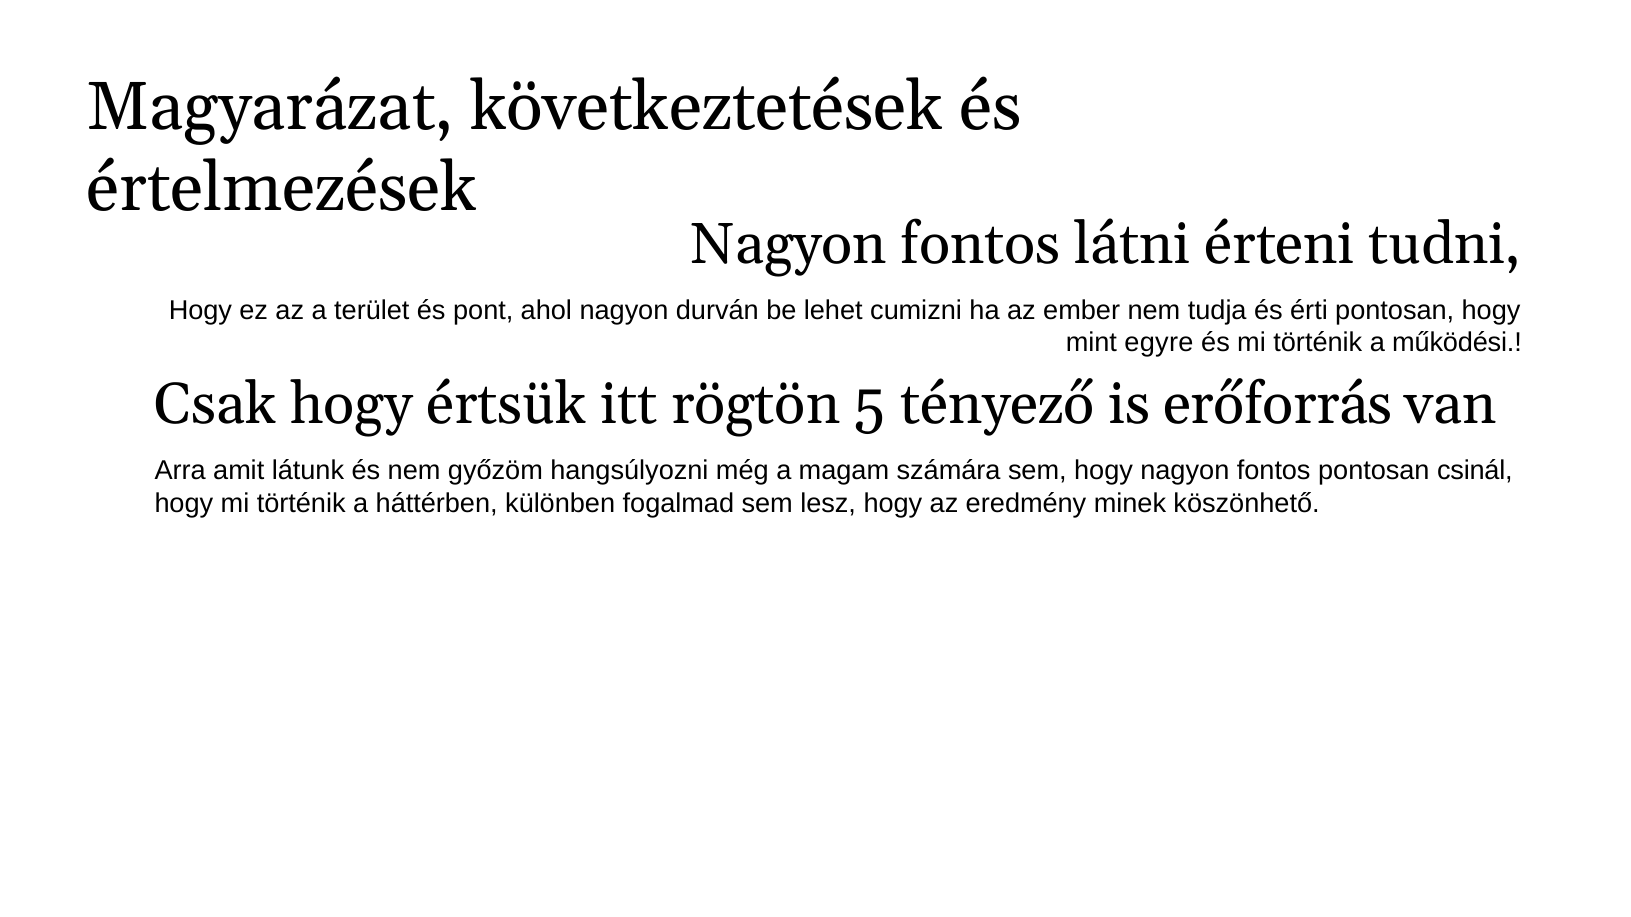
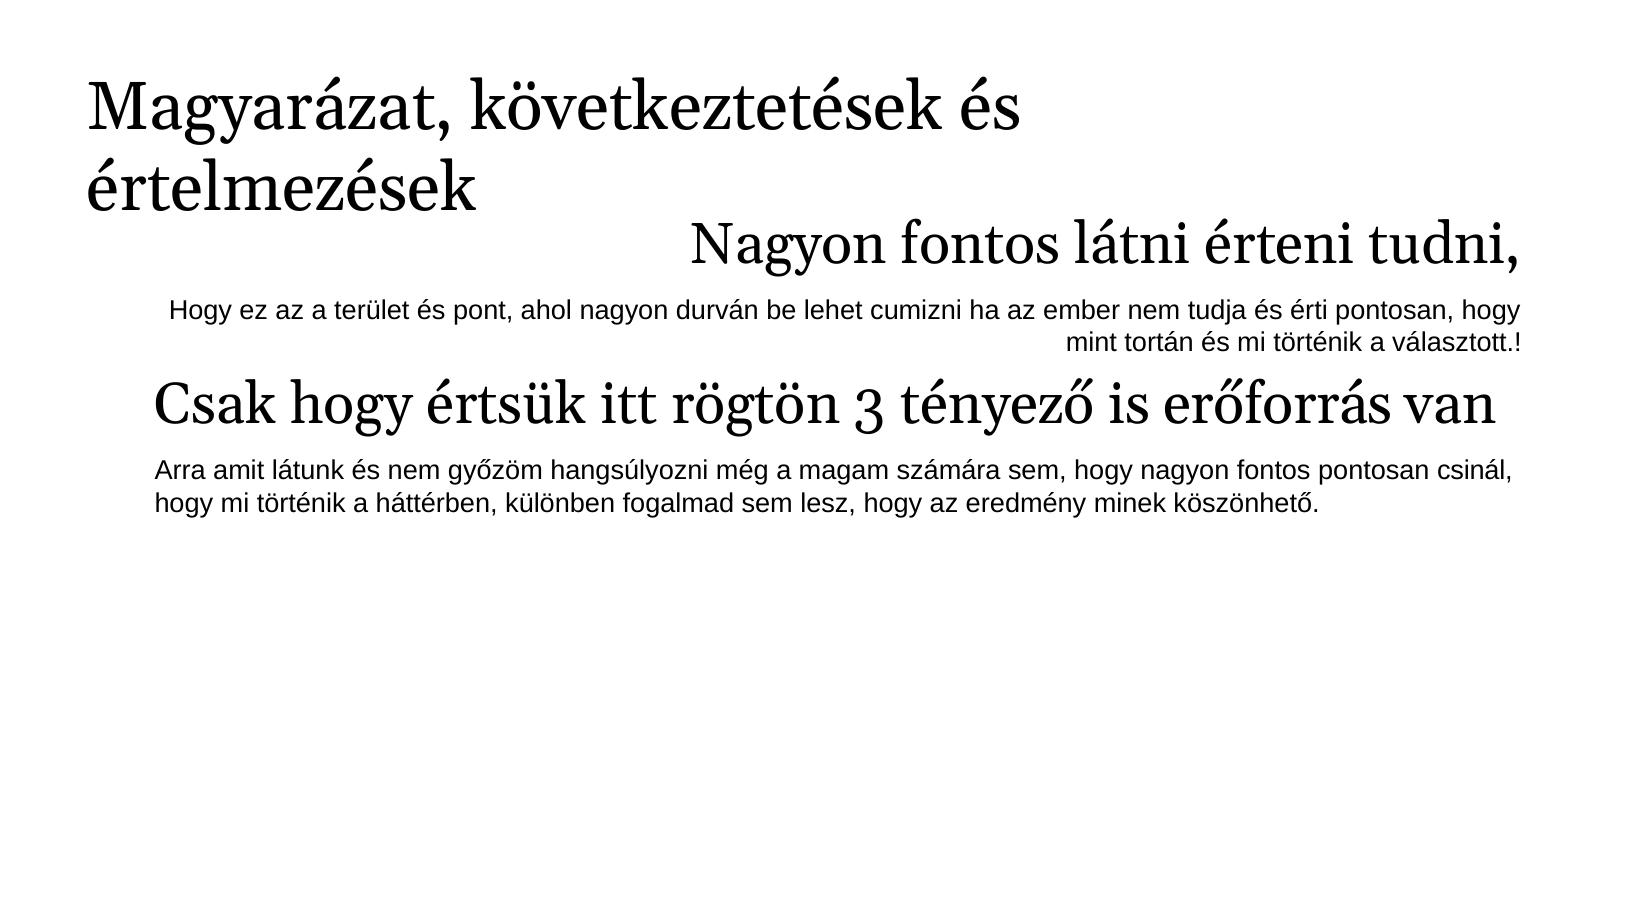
egyre: egyre -> tortán (1159, 343)
működési: működési -> választott (1457, 343)
5: 5 -> 3 (870, 405)
